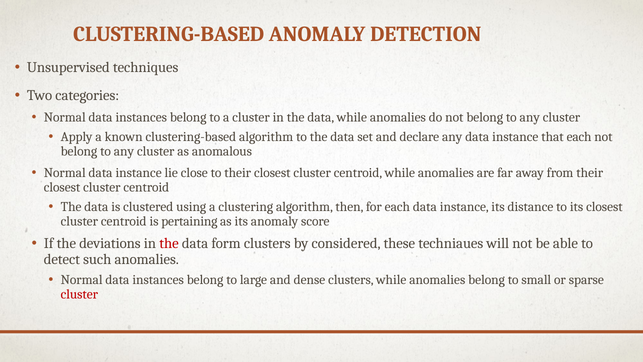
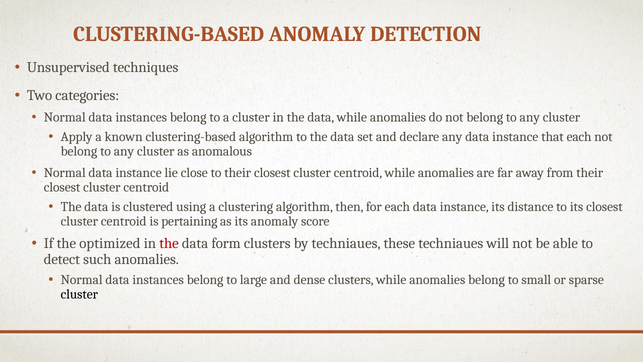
deviations: deviations -> optimized (110, 243)
by considered: considered -> techniaues (346, 243)
cluster colour: red -> black (79, 294)
